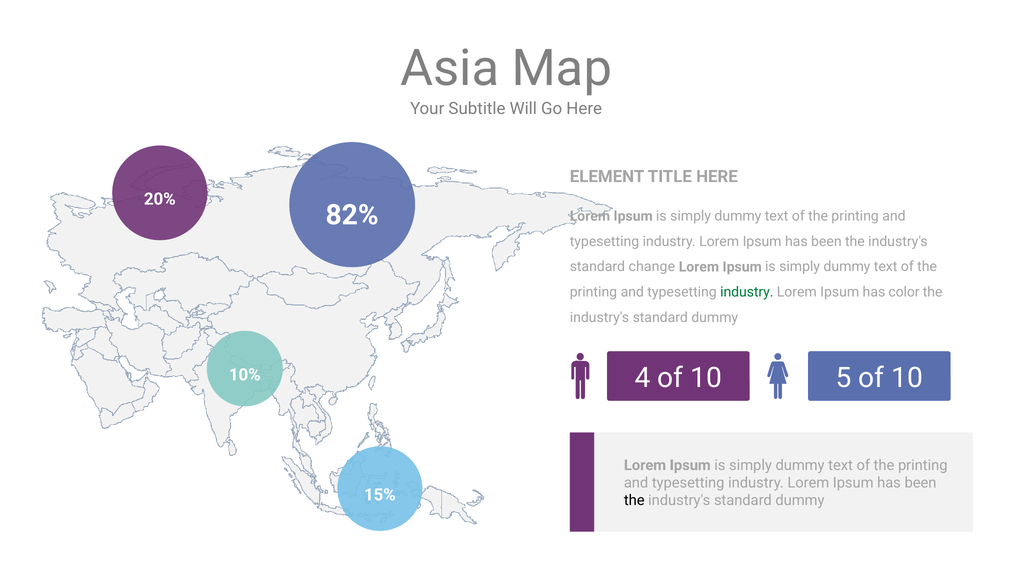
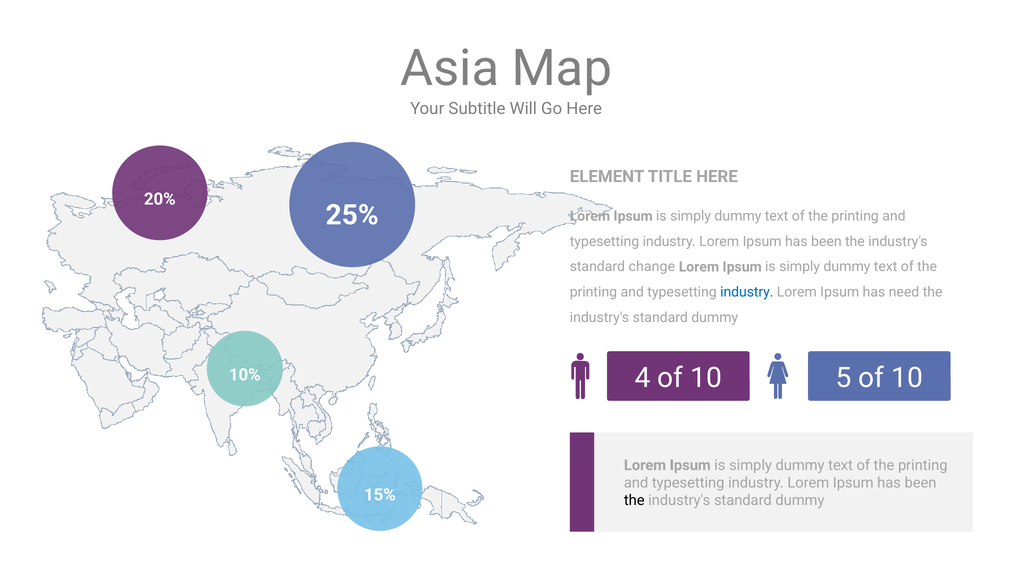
82%: 82% -> 25% (352, 215)
industry colour: green -> blue (747, 292)
color: color -> need (904, 292)
